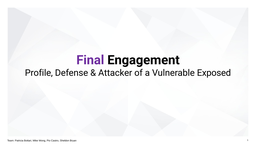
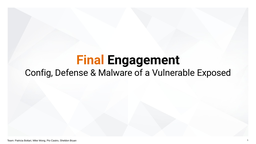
Final colour: purple -> orange (90, 60)
Profile: Profile -> Config (39, 73)
Attacker: Attacker -> Malware (115, 73)
